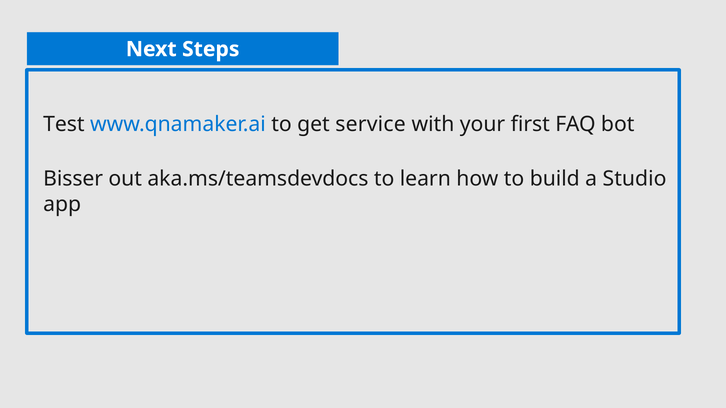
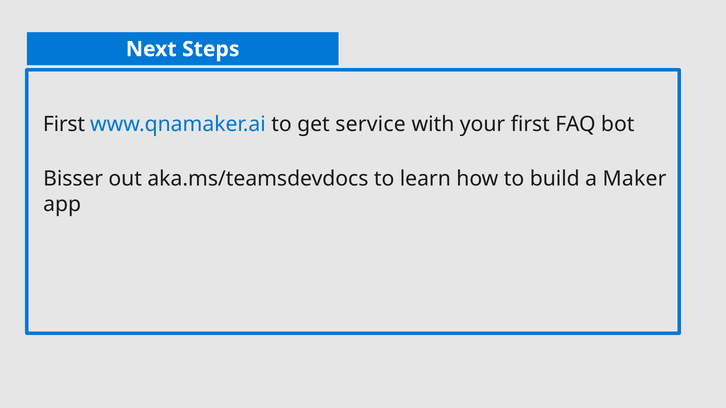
Test: Test -> First (64, 125)
Studio: Studio -> Maker (634, 179)
